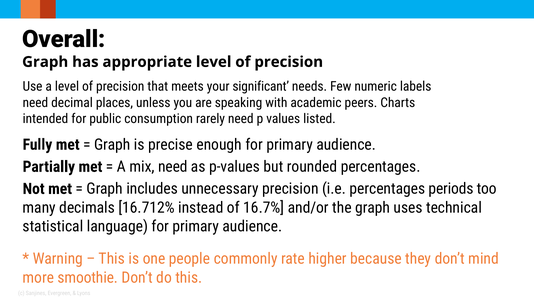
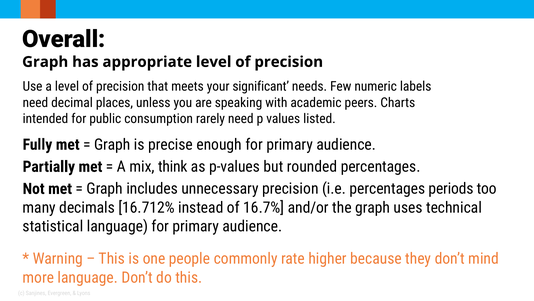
mix need: need -> think (173, 166)
more smoothie: smoothie -> language (88, 277)
